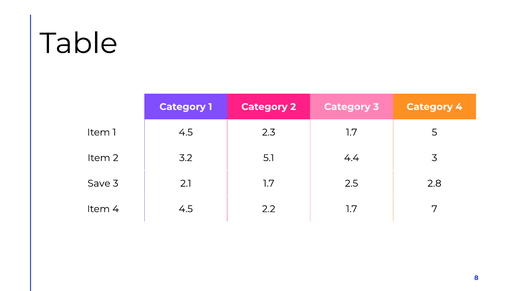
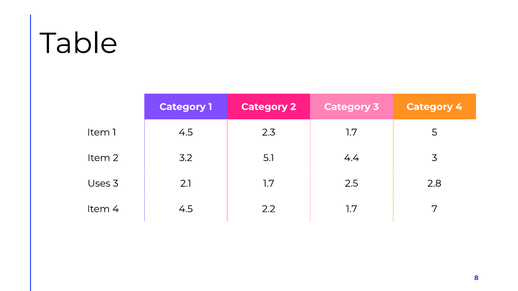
Save: Save -> Uses (99, 184)
